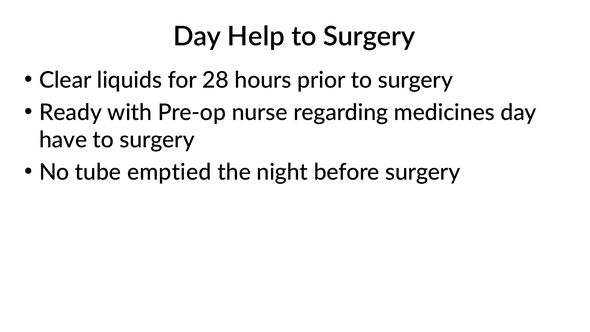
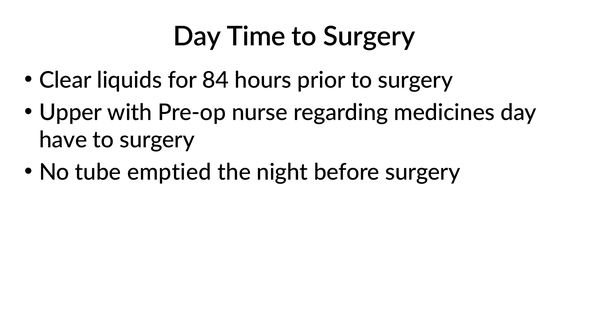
Help: Help -> Time (256, 37)
28: 28 -> 84 (215, 80)
Ready: Ready -> Upper (70, 112)
